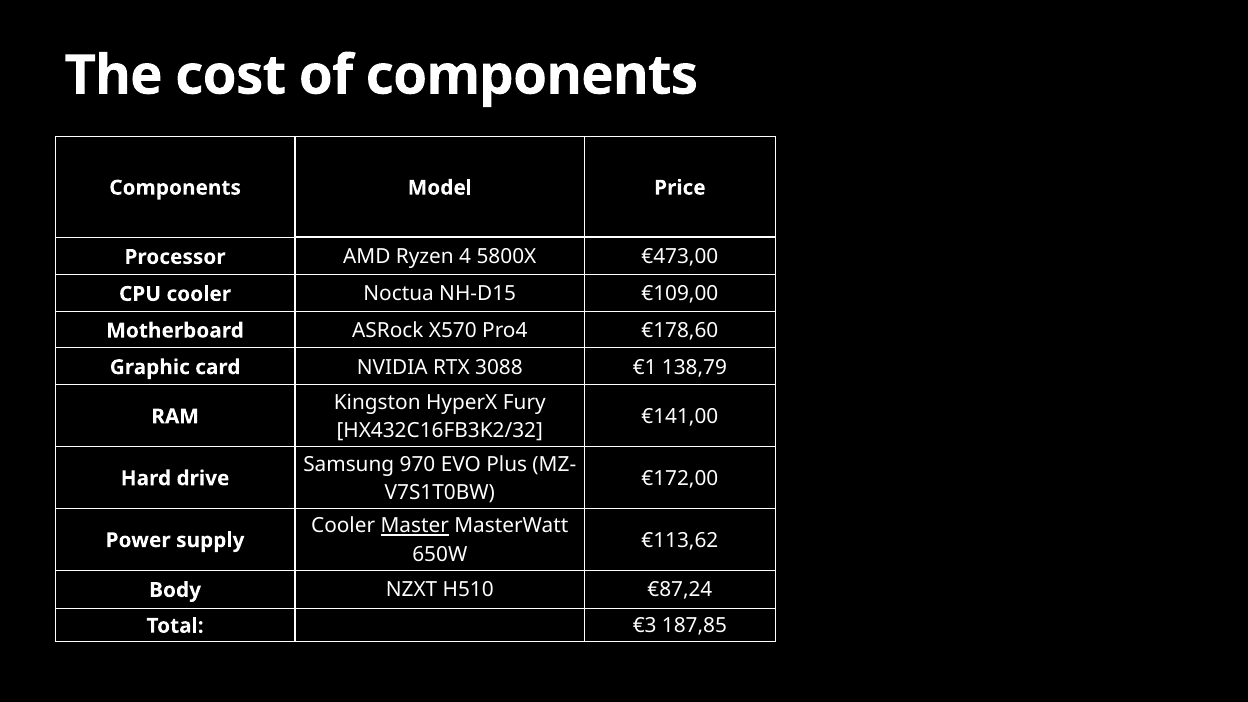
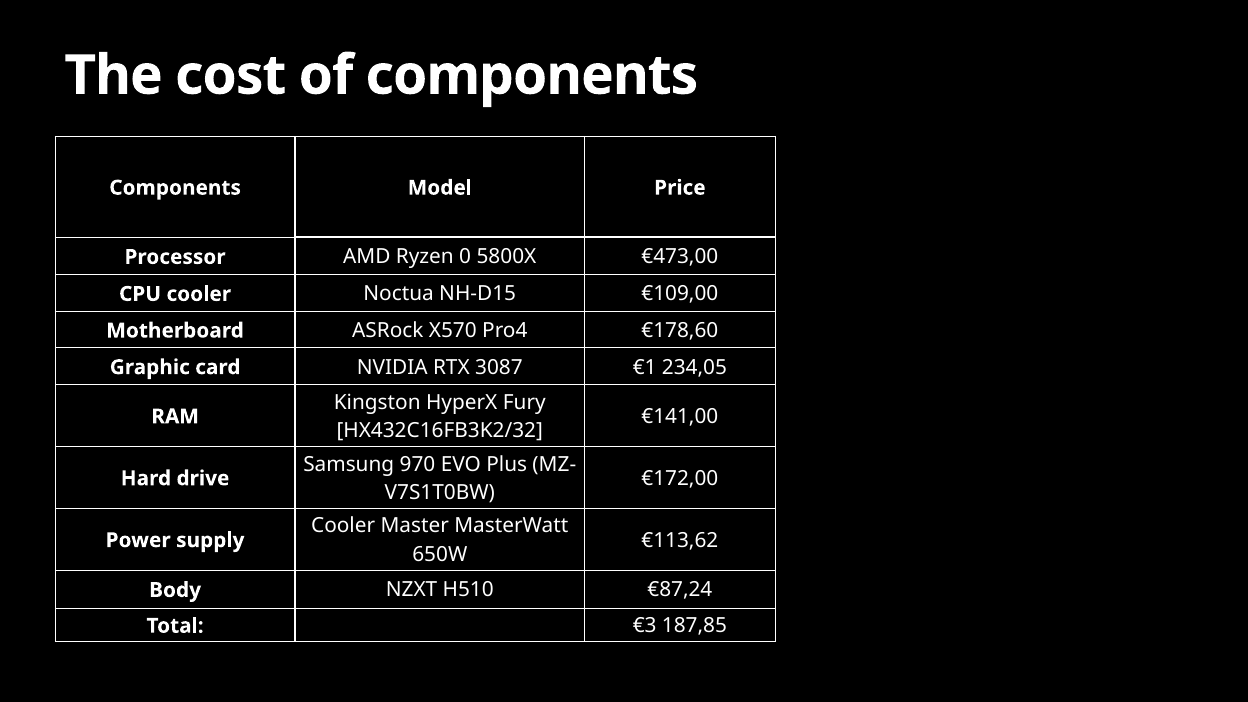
4: 4 -> 0 (465, 257)
3088: 3088 -> 3087 (499, 367)
138,79: 138,79 -> 234,05 (694, 367)
Master underline: present -> none (415, 526)
